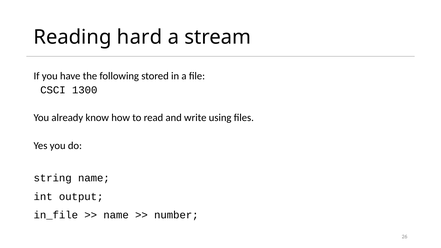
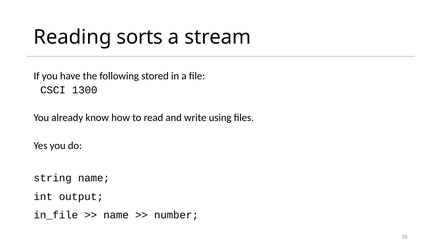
hard: hard -> sorts (140, 37)
